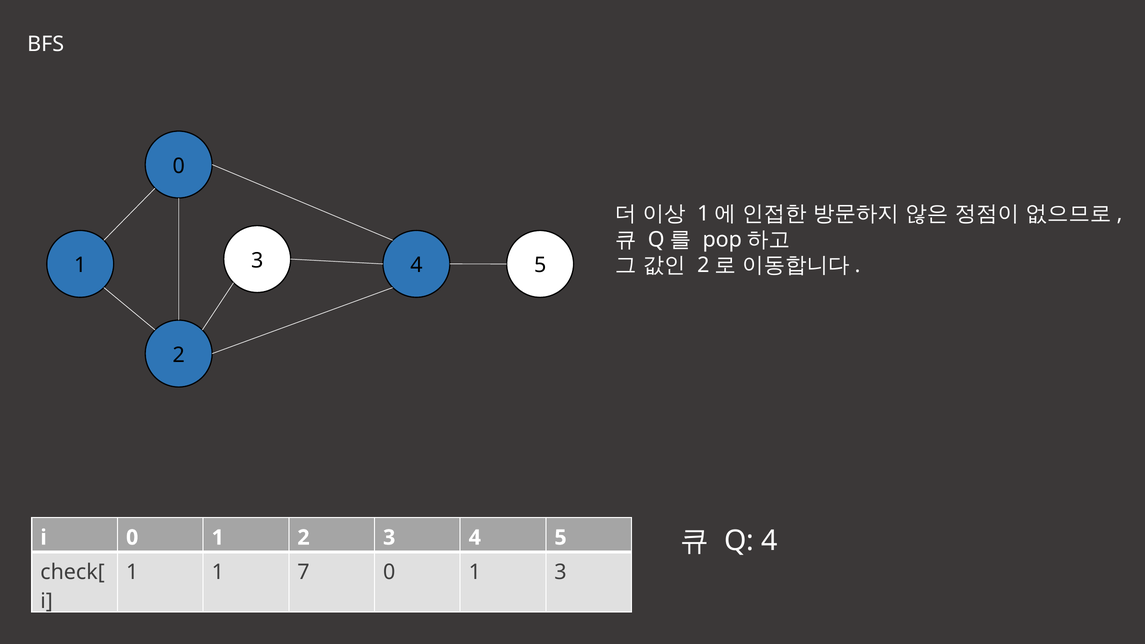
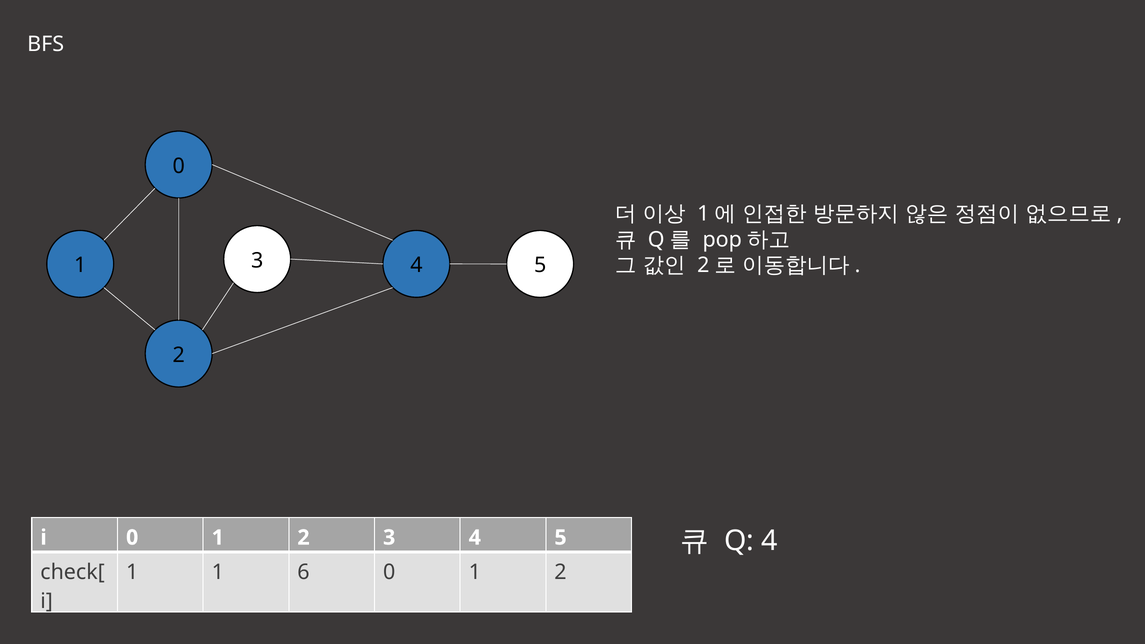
7: 7 -> 6 (303, 572)
3: 3 -> 2 (561, 572)
